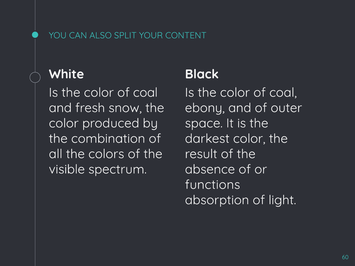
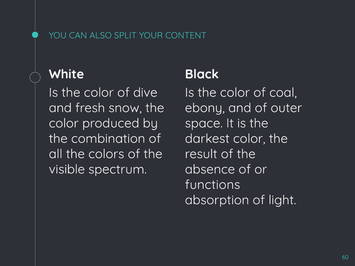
coal: coal -> dive (145, 93)
